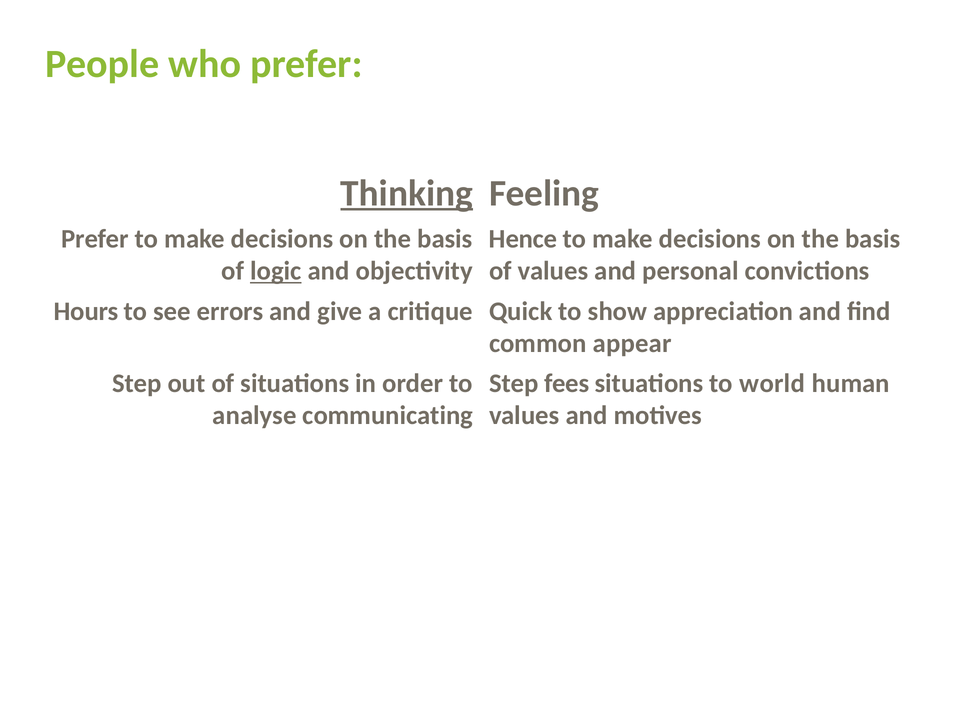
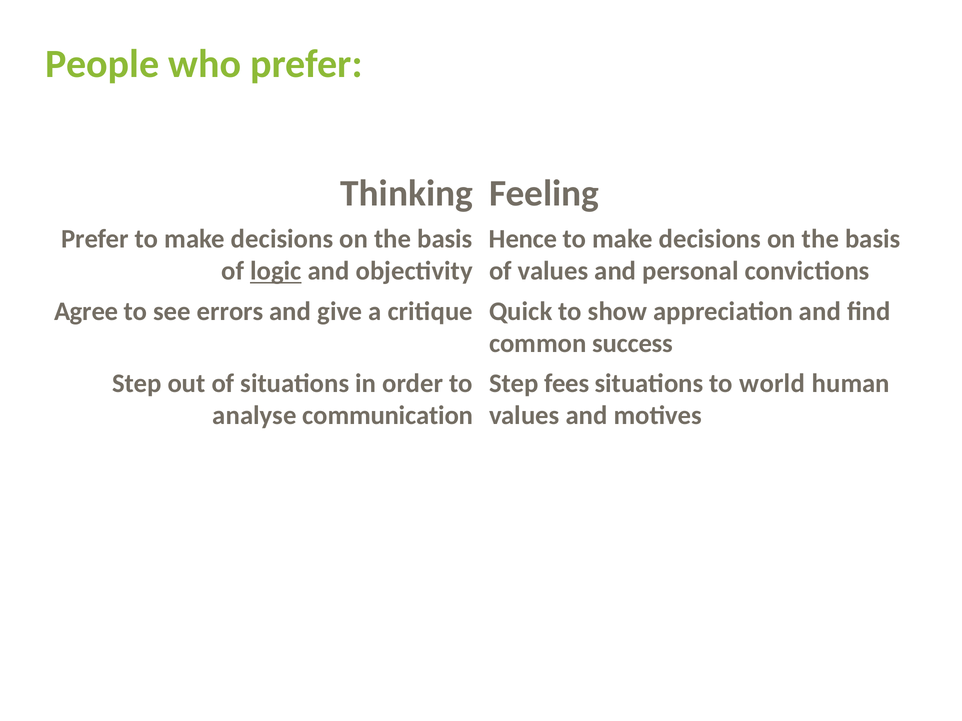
Thinking underline: present -> none (407, 193)
Hours: Hours -> Agree (86, 311)
appear: appear -> success (633, 343)
communicating: communicating -> communication (388, 416)
